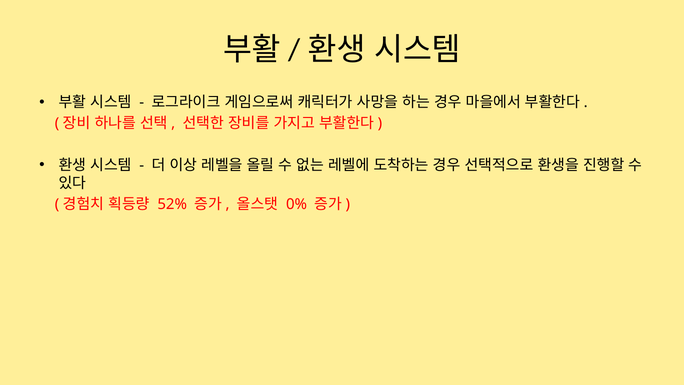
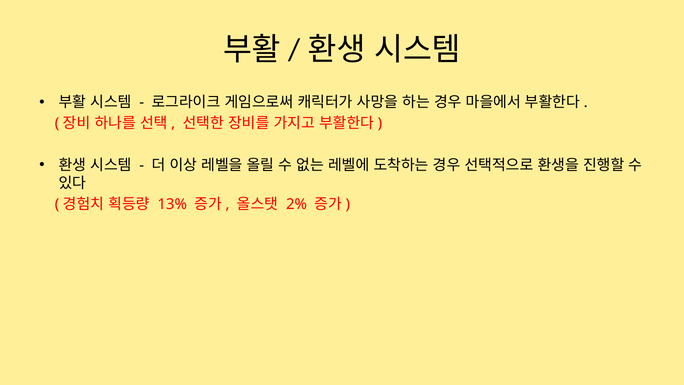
52%: 52% -> 13% (172, 204)
0%: 0% -> 2% (297, 204)
